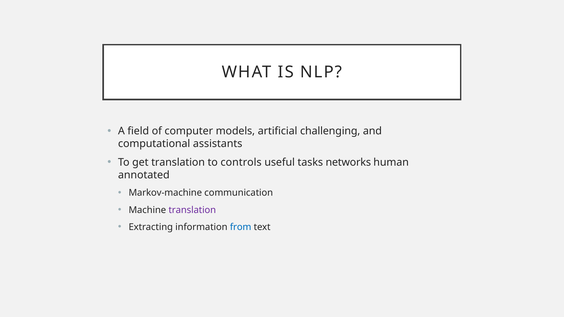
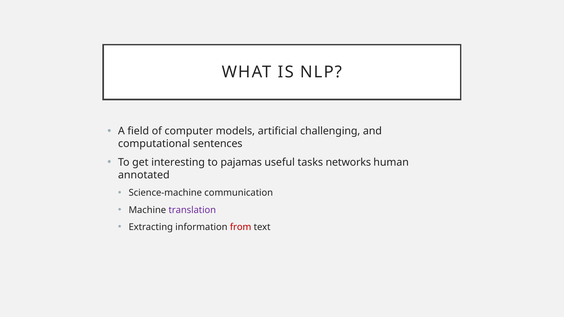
assistants: assistants -> sentences (218, 144)
get translation: translation -> interesting (178, 162)
controls: controls -> pajamas (241, 162)
Markov-machine: Markov-machine -> Science-machine (165, 193)
from colour: blue -> red (241, 227)
